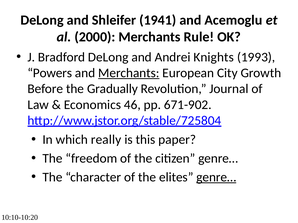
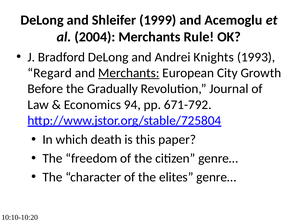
1941: 1941 -> 1999 (158, 20)
2000: 2000 -> 2004 (95, 37)
Powers: Powers -> Regard (50, 73)
46: 46 -> 94 (132, 105)
671-902: 671-902 -> 671-792 (188, 105)
really: really -> death (106, 140)
genre… underline: present -> none (216, 178)
